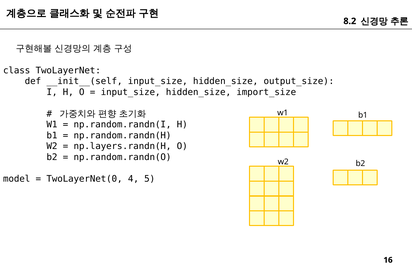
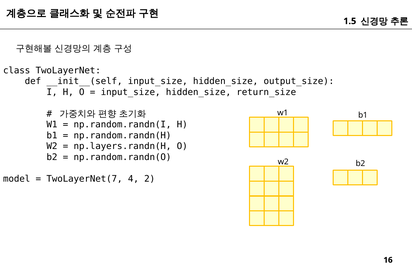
8.2: 8.2 -> 1.5 (350, 21)
import_size: import_size -> return_size (266, 92)
TwoLayerNet(0: TwoLayerNet(0 -> TwoLayerNet(7 (84, 179)
5: 5 -> 2 (150, 179)
